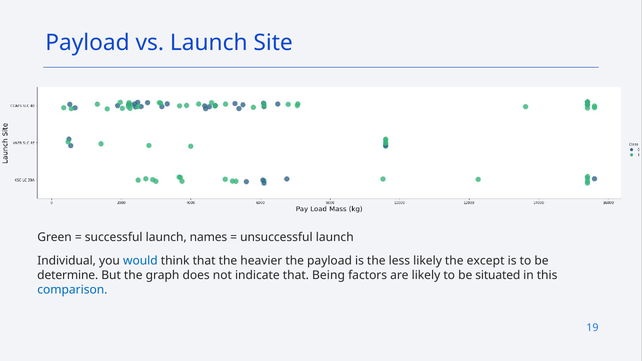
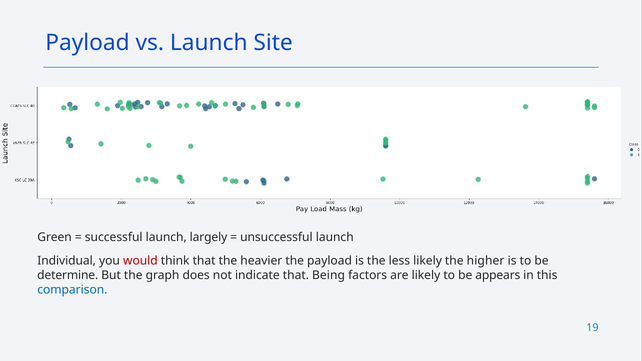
names: names -> largely (209, 237)
would colour: blue -> red (140, 261)
except: except -> higher (486, 261)
situated: situated -> appears (498, 275)
